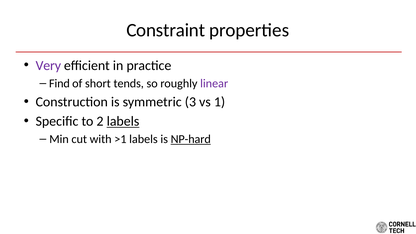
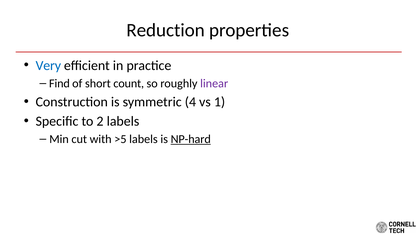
Constraint: Constraint -> Reduction (166, 30)
Very colour: purple -> blue (48, 65)
tends: tends -> count (129, 83)
3: 3 -> 4 (190, 102)
labels underline: present -> none (123, 121)
>1: >1 -> >5 (120, 139)
